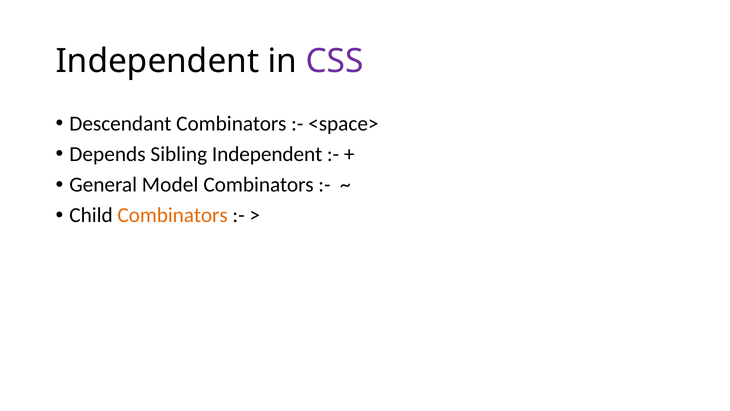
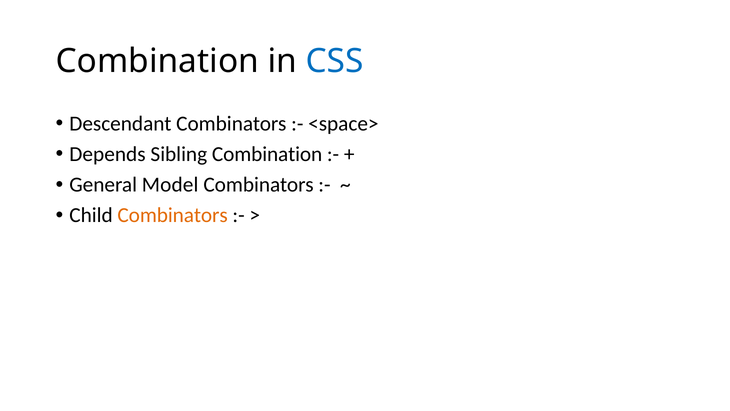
Independent: Independent -> Combination (157, 61)
CSS colour: purple -> blue (335, 61)
Sibling Independent: Independent -> Combination (267, 154)
